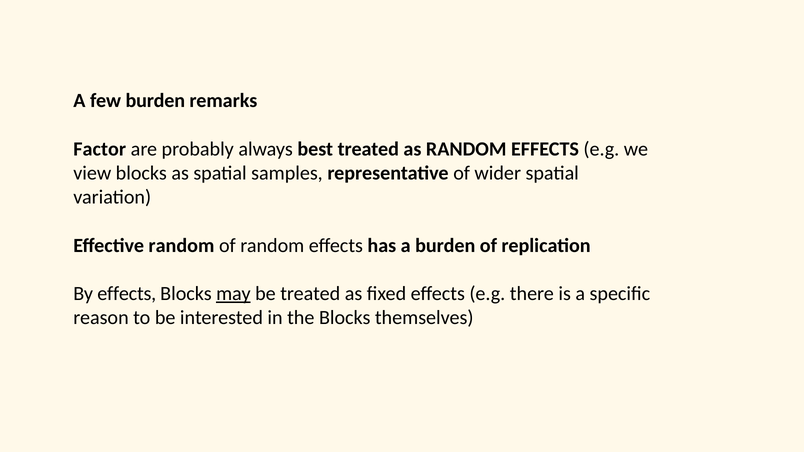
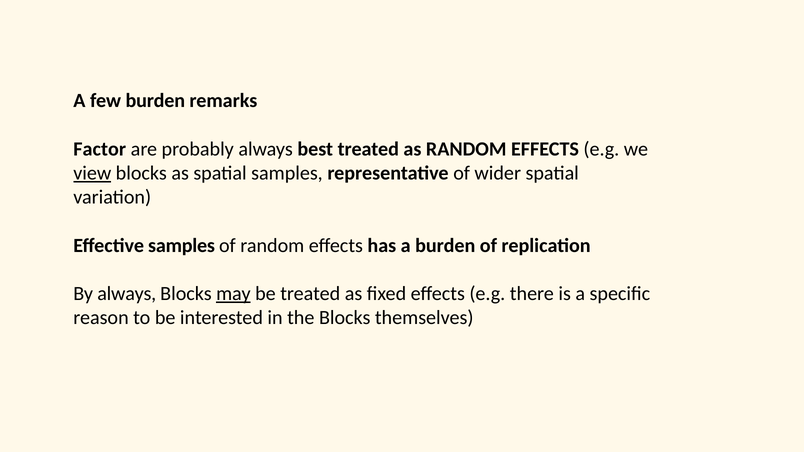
view underline: none -> present (92, 173)
Effective random: random -> samples (182, 246)
By effects: effects -> always (127, 294)
